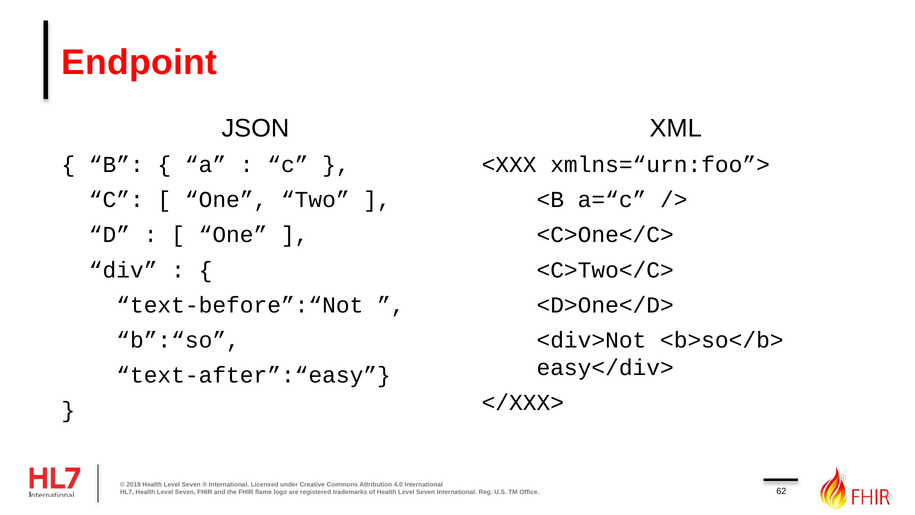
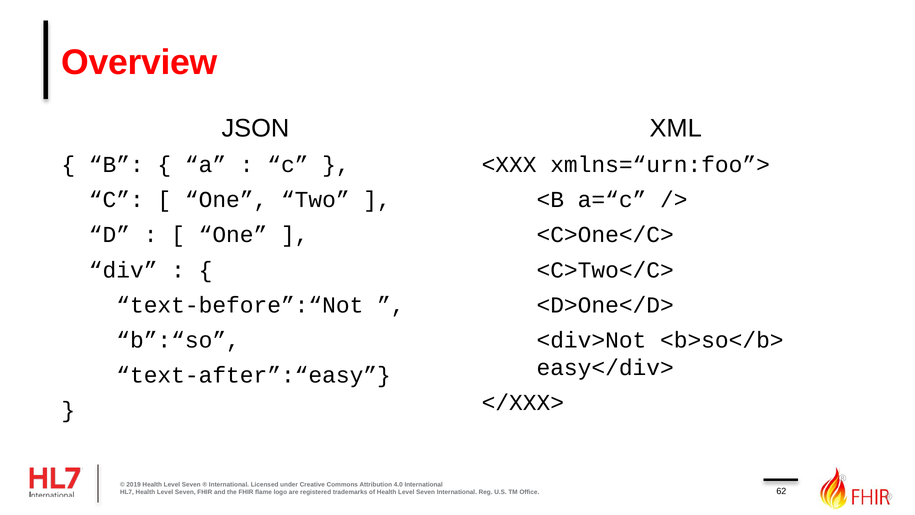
Endpoint: Endpoint -> Overview (140, 62)
